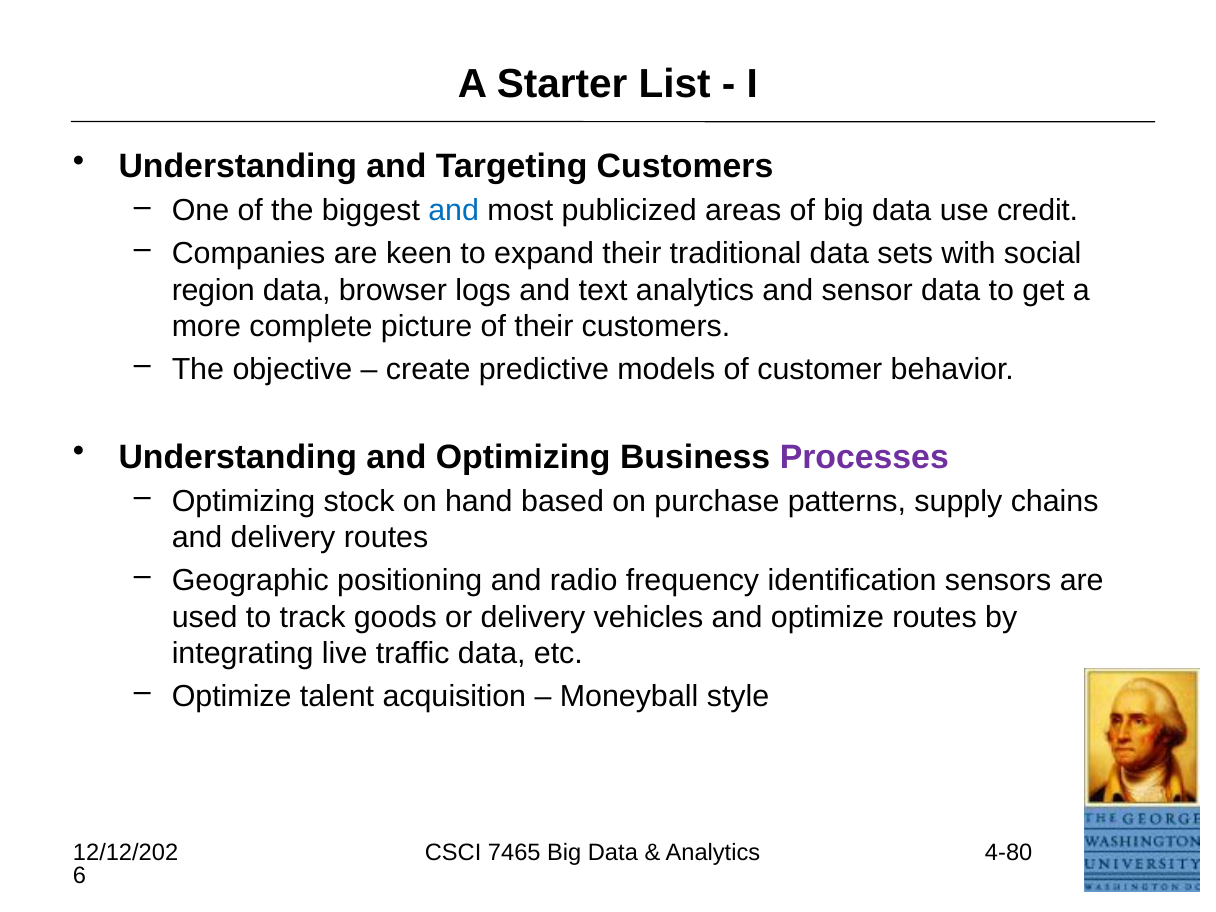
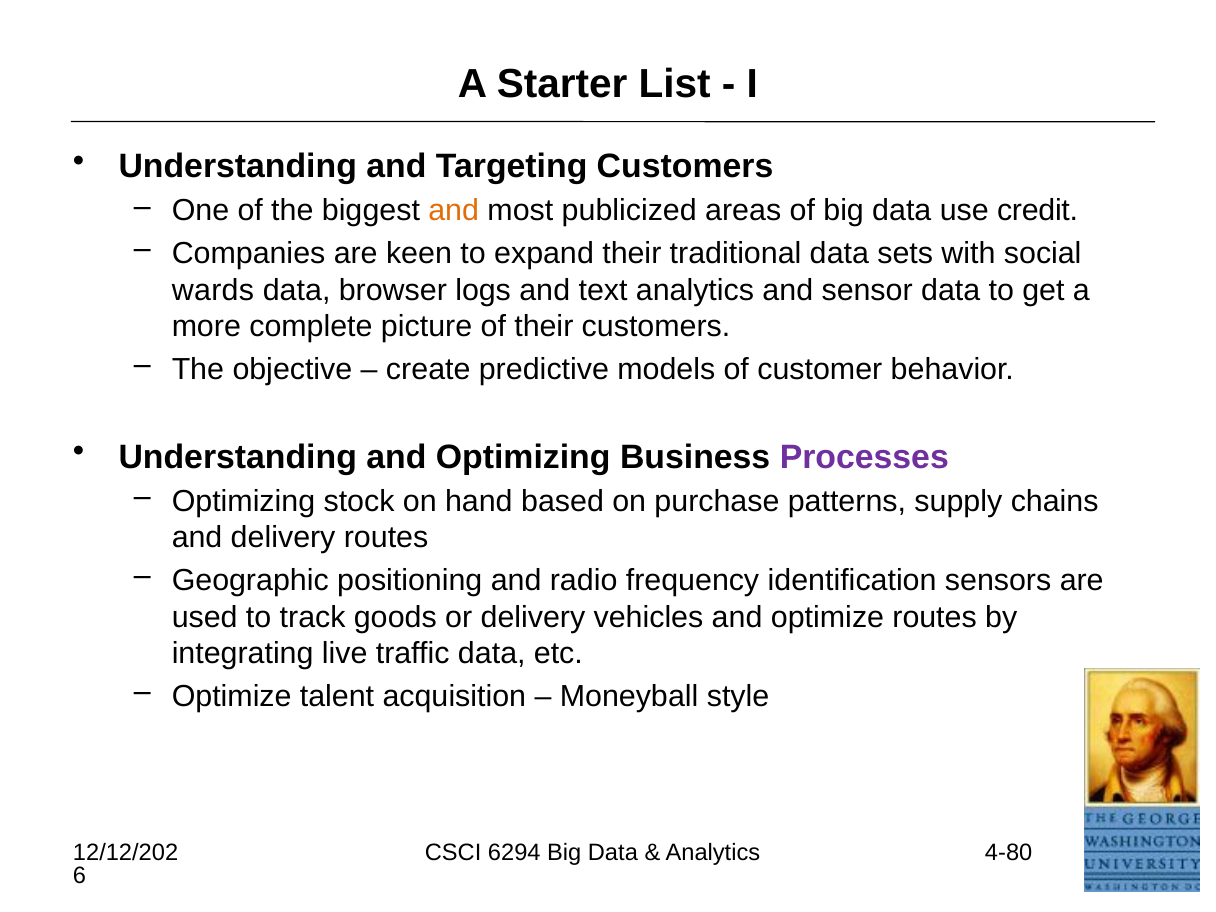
and colour: blue -> orange (454, 211)
region: region -> wards (213, 290)
7465: 7465 -> 6294 (514, 852)
